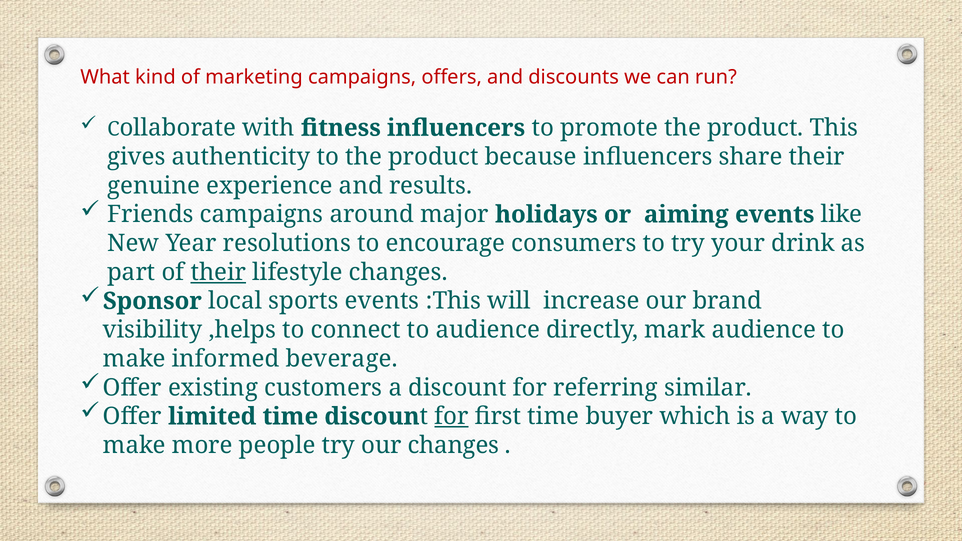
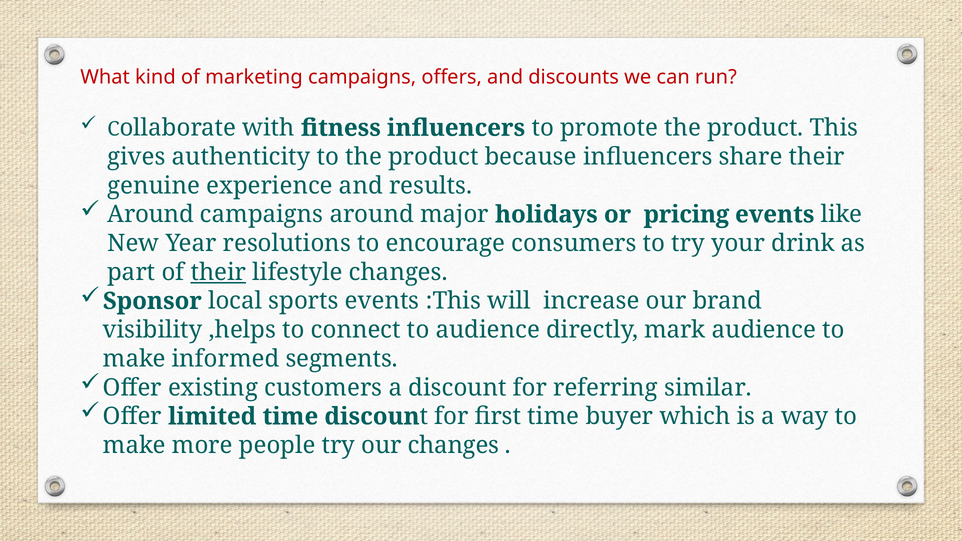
Friends: Friends -> Around (151, 215)
aiming: aiming -> pricing (686, 215)
beverage: beverage -> segments (342, 359)
for underline: present -> none (451, 417)
